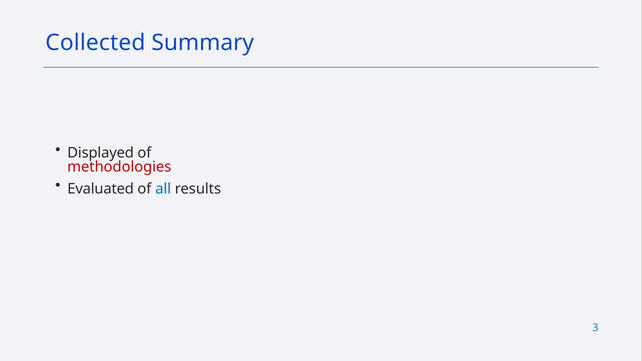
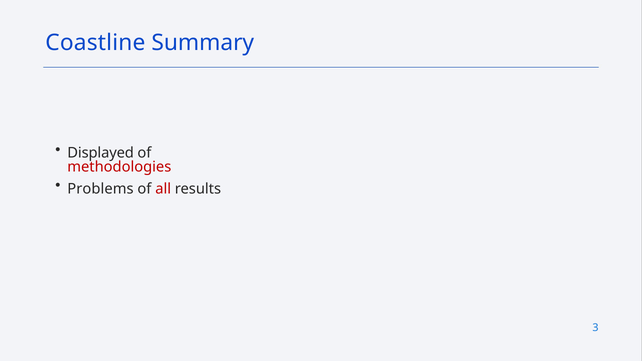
Collected: Collected -> Coastline (95, 43)
Evaluated: Evaluated -> Problems (101, 189)
all colour: blue -> red (163, 189)
